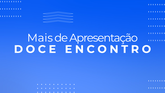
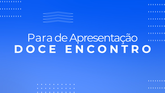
Mais: Mais -> Para (40, 38)
